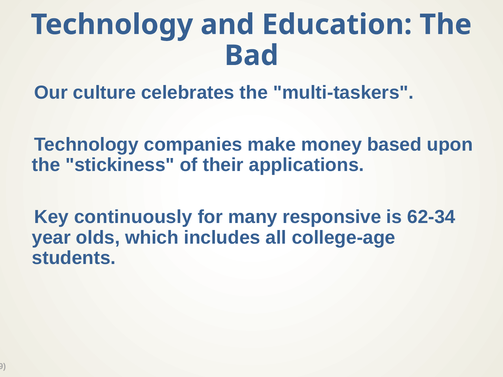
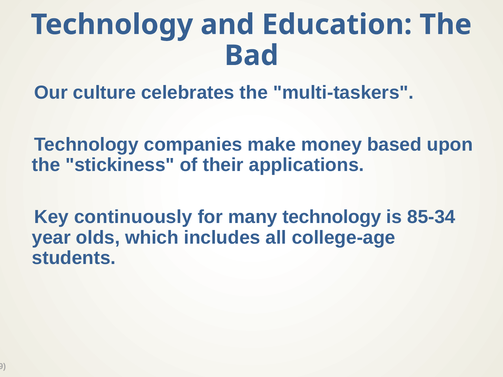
many responsive: responsive -> technology (332, 217)
62-34: 62-34 -> 85-34 (431, 217)
